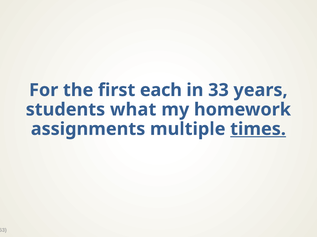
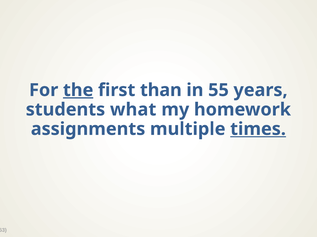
the underline: none -> present (78, 90)
each: each -> than (161, 90)
33: 33 -> 55 (218, 90)
